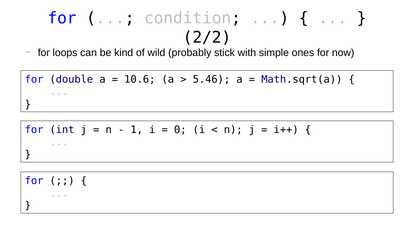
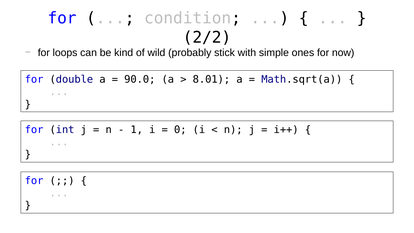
10.6: 10.6 -> 90.0 (140, 79)
5.46: 5.46 -> 8.01 (211, 79)
